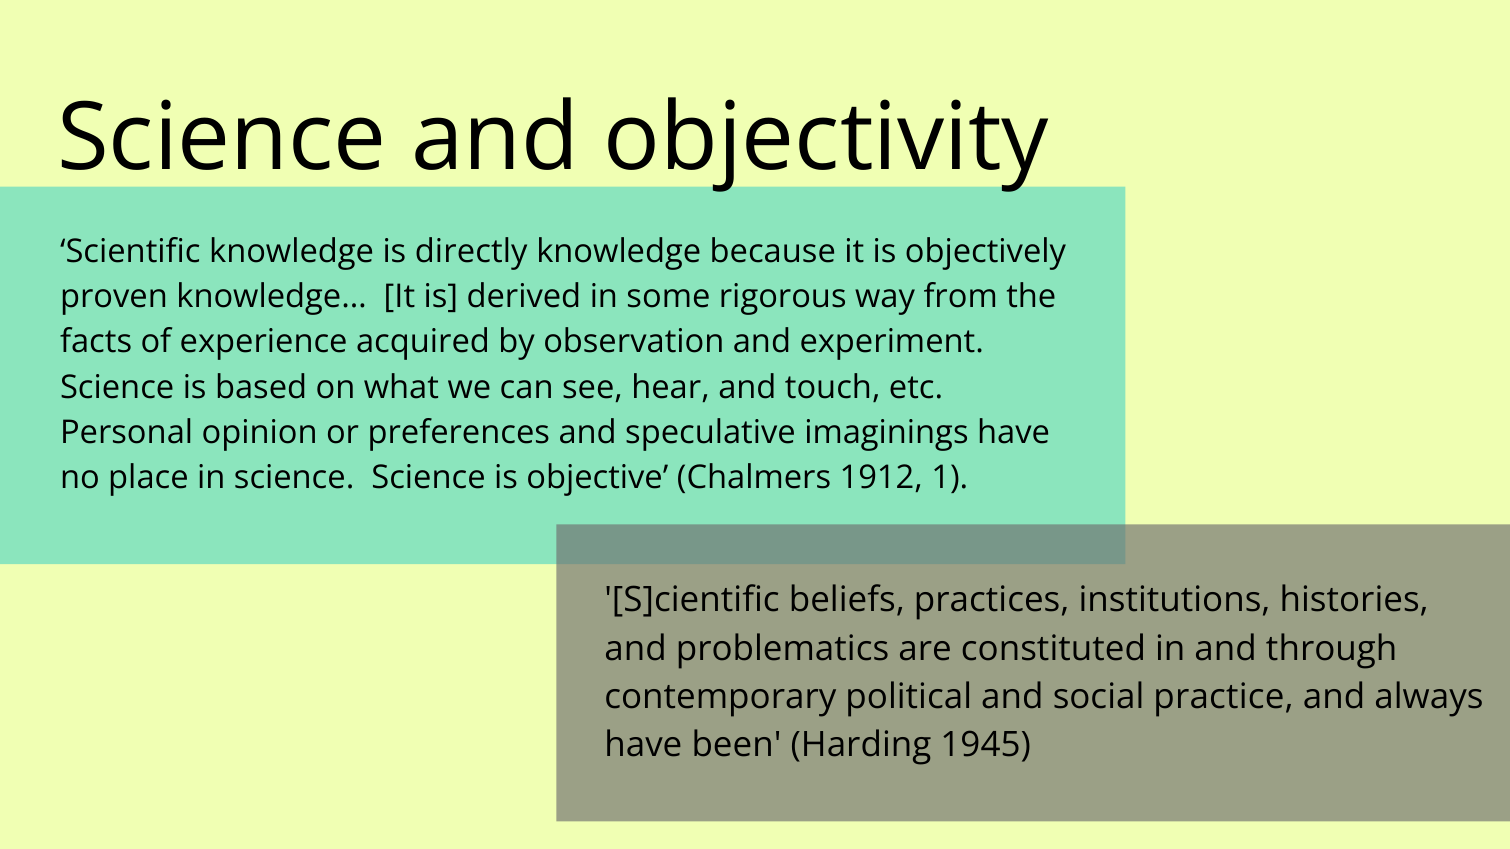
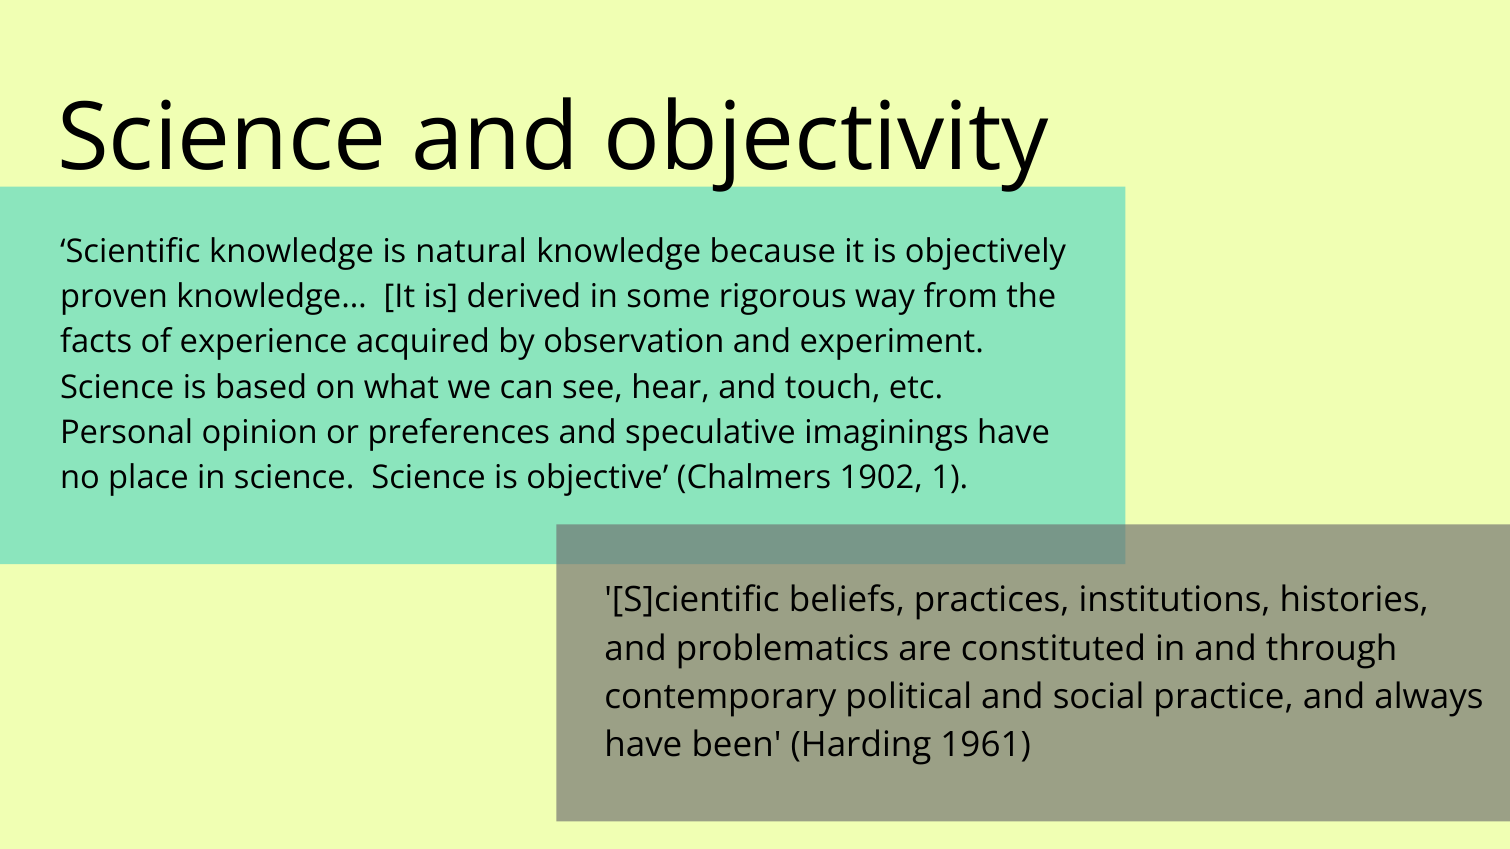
directly: directly -> natural (471, 252)
1912: 1912 -> 1902 (881, 478)
1945: 1945 -> 1961 (986, 746)
